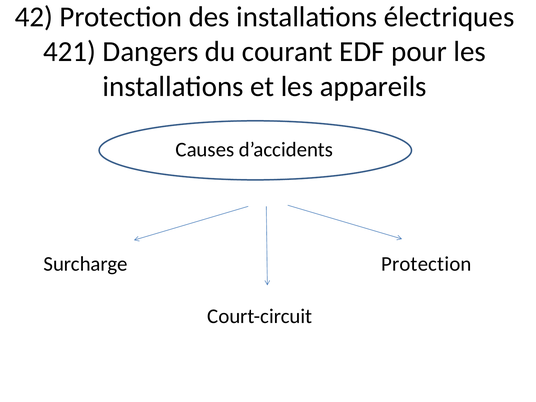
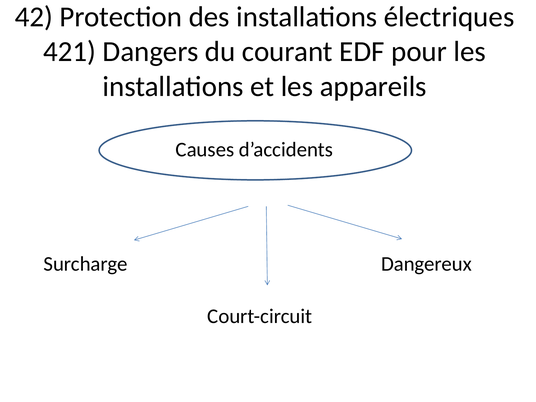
Protection: Protection -> Dangereux (426, 264)
